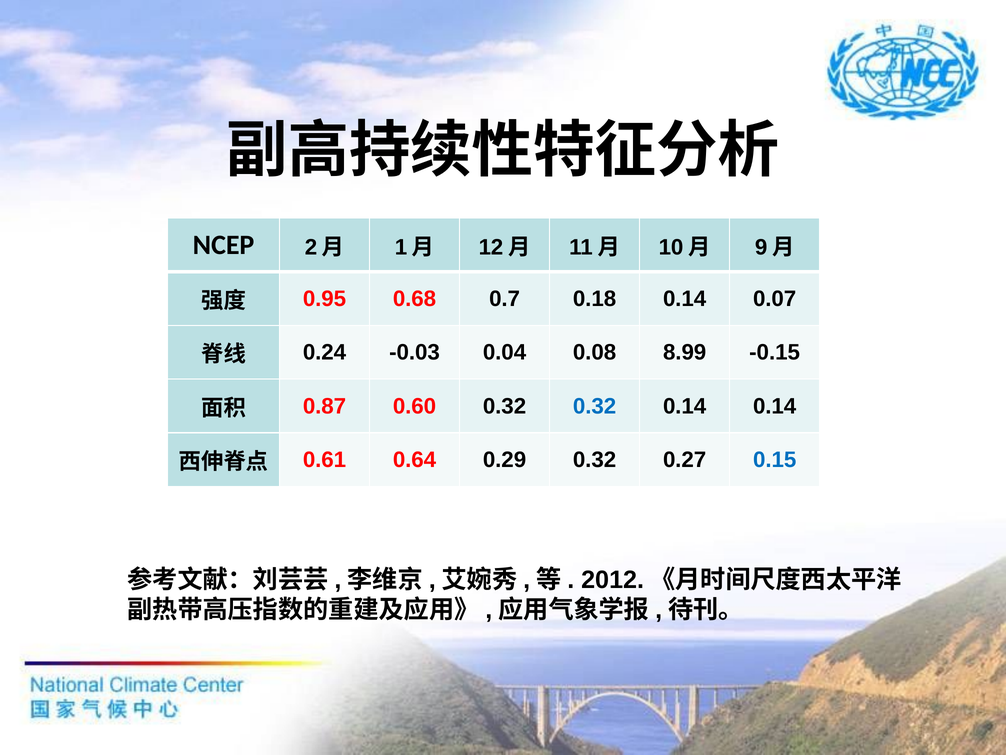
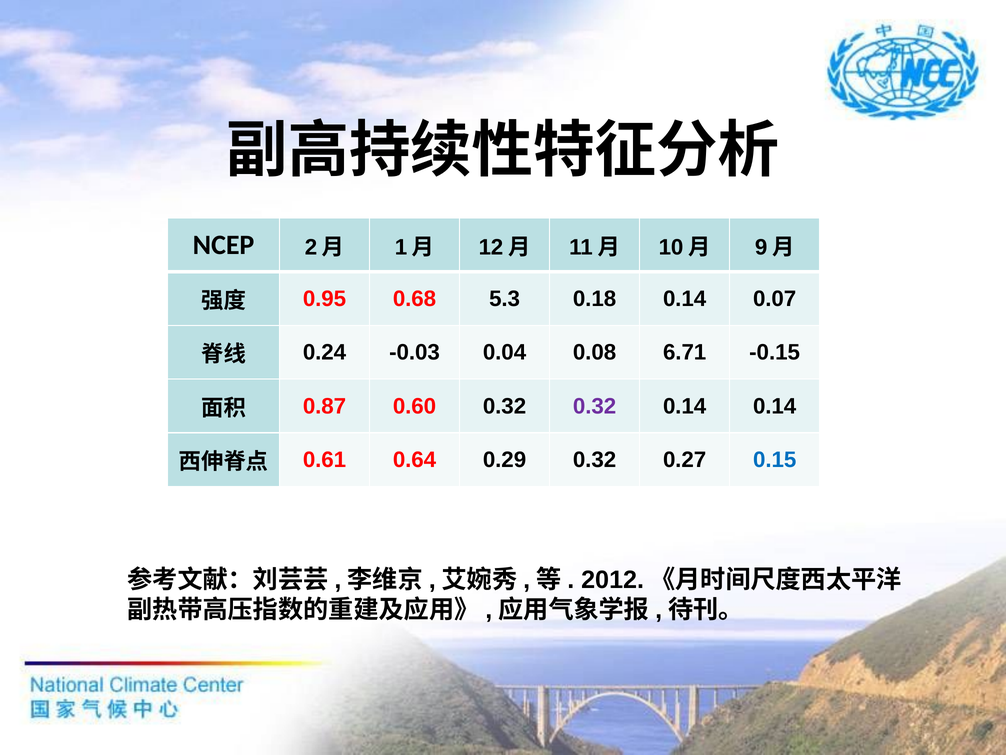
0.7: 0.7 -> 5.3 (505, 299)
8.99: 8.99 -> 6.71 (685, 352)
0.32 colour: blue -> purple (595, 406)
